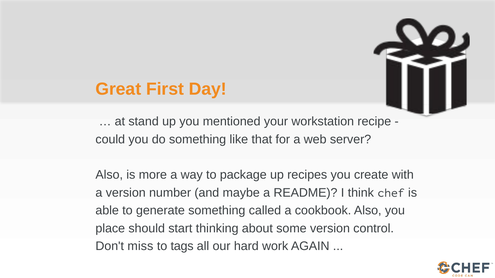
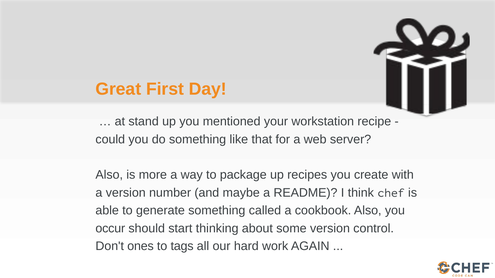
place: place -> occur (110, 229)
miss: miss -> ones (141, 246)
